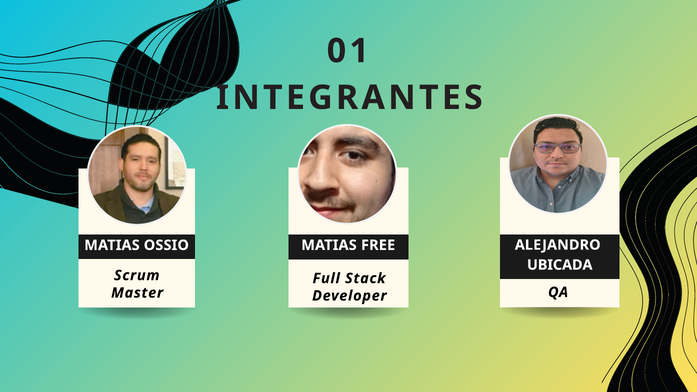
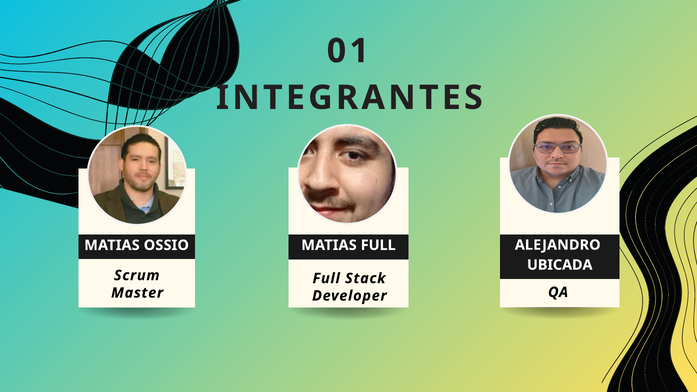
MATIAS FREE: FREE -> FULL (378, 245)
